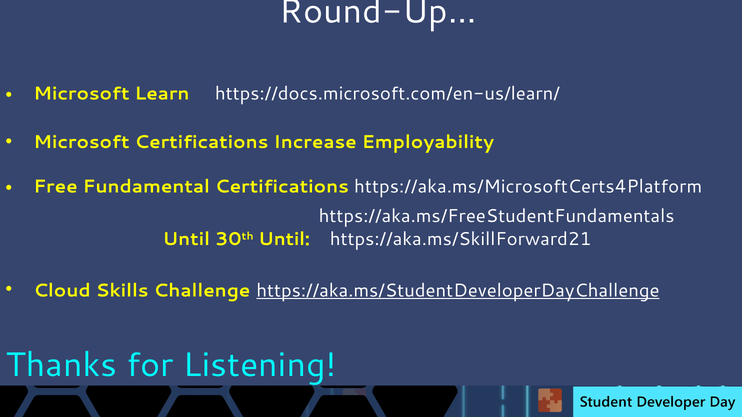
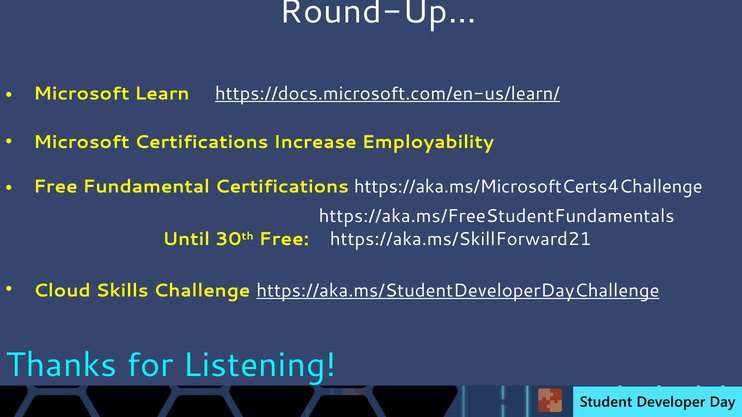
https://docs.microsoft.com/en-us/learn/ underline: none -> present (387, 94)
https://aka.ms/MicrosoftCerts4Platform: https://aka.ms/MicrosoftCerts4Platform -> https://aka.ms/MicrosoftCerts4Challenge (528, 187)
30th Until: Until -> Free (284, 239)
